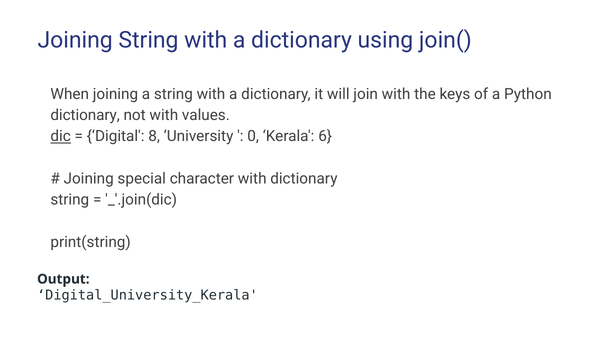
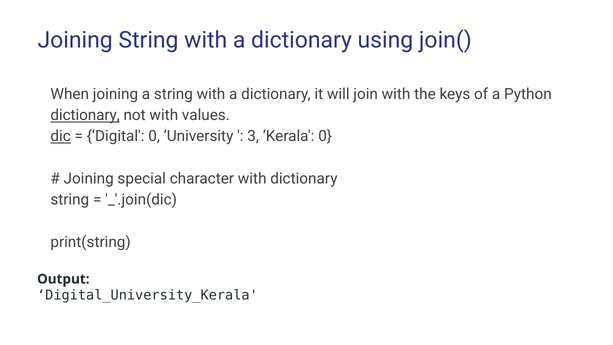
dictionary underline: none -> present (85, 115)
Digital 8: 8 -> 0 (154, 136)
0: 0 -> 3 (253, 136)
Kerala 6: 6 -> 0 (325, 136)
